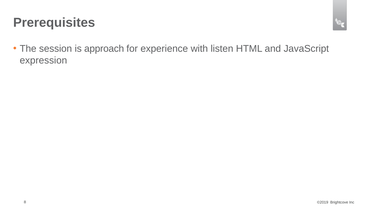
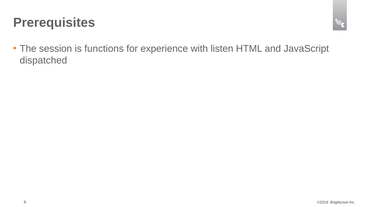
approach: approach -> functions (104, 49)
expression: expression -> dispatched (43, 60)
